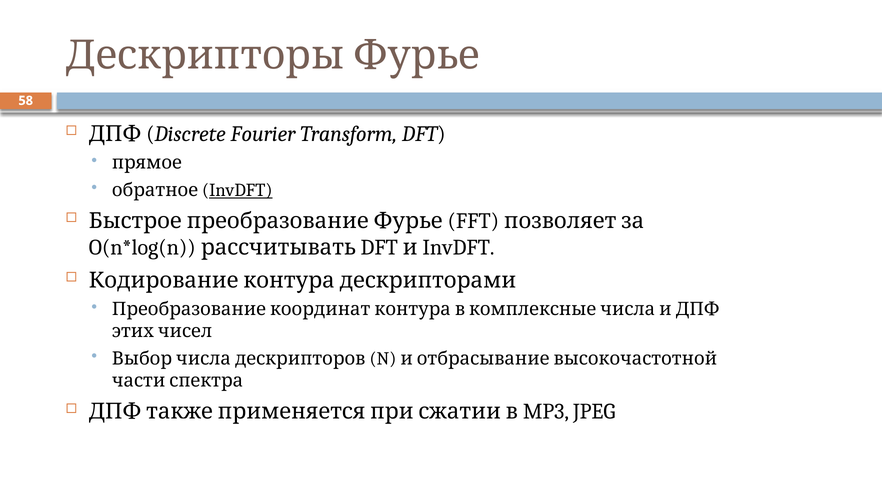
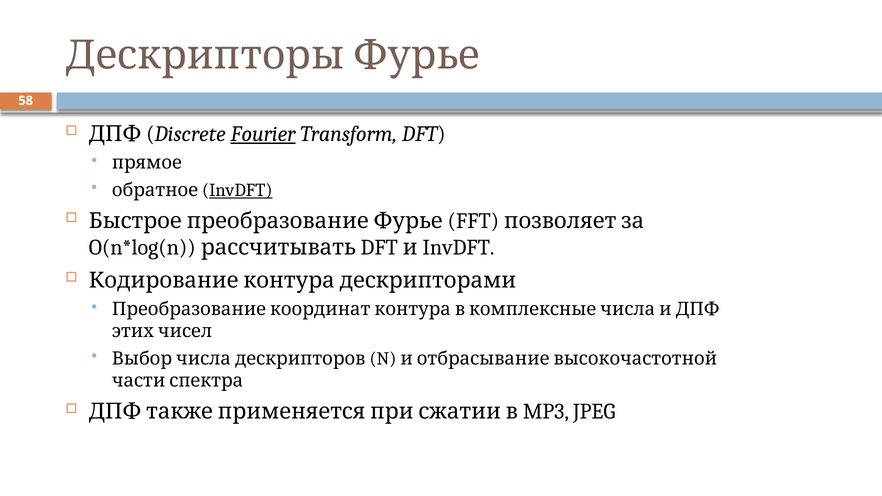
Fourier underline: none -> present (263, 134)
